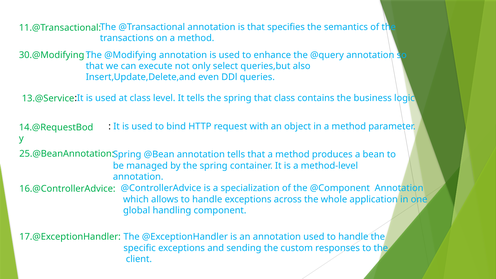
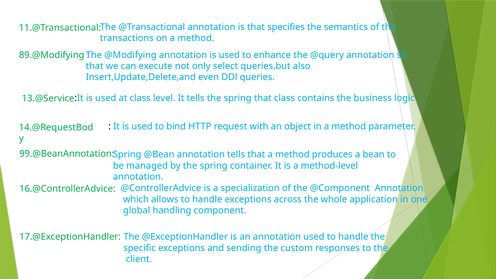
30.@Modifying: 30.@Modifying -> 89.@Modifying (52, 55)
25.@BeanAnnotation: 25.@BeanAnnotation -> 99.@BeanAnnotation (67, 154)
